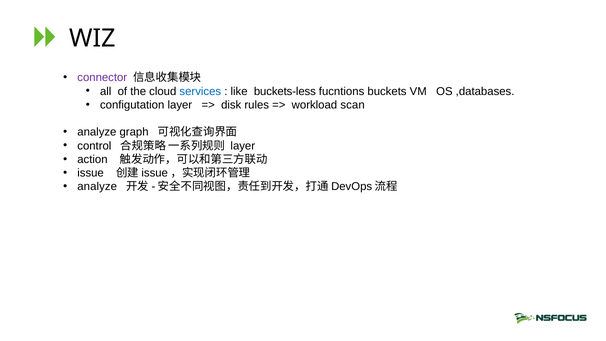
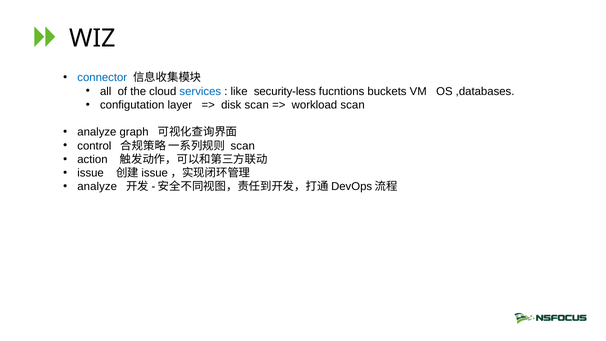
connector colour: purple -> blue (102, 78)
buckets-less: buckets-less -> security-less (285, 91)
disk rules: rules -> scan (257, 105)
layer: layer -> scan (243, 146)
